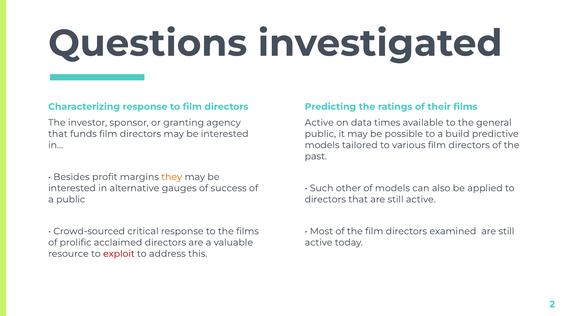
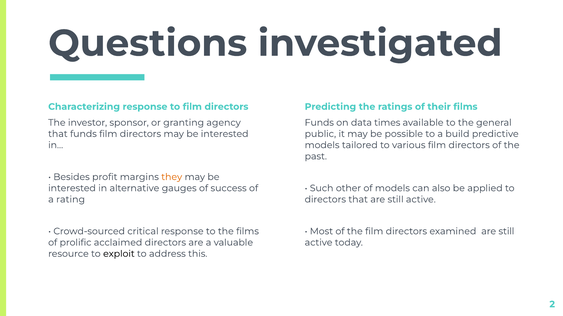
Active: Active -> Funds (319, 123)
a public: public -> rating (71, 200)
exploit colour: red -> black (119, 254)
